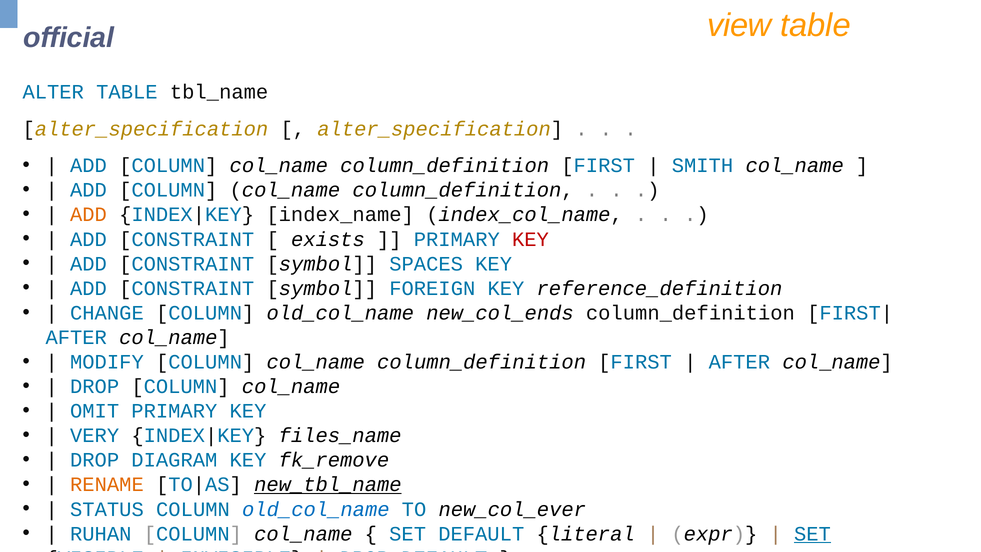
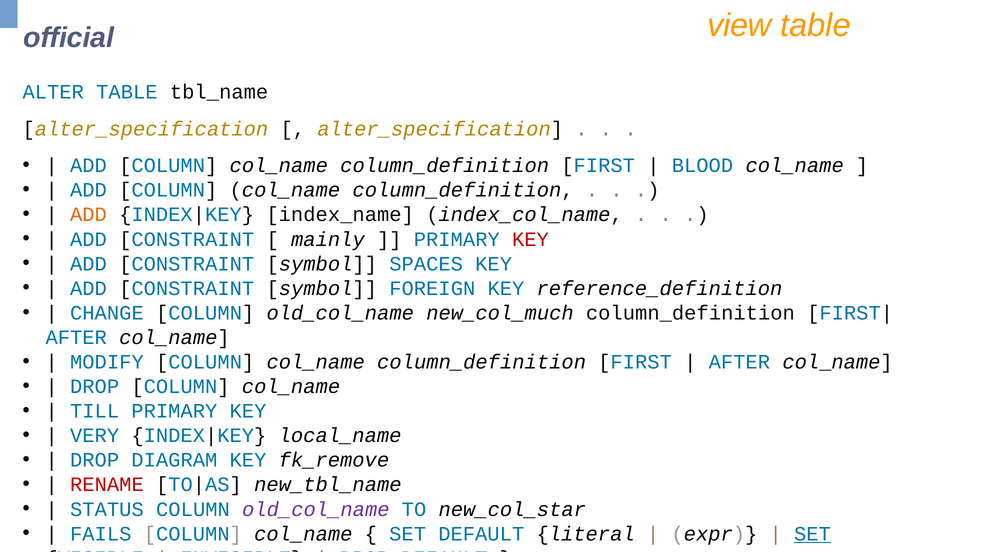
SMITH: SMITH -> BLOOD (702, 166)
exists: exists -> mainly (328, 239)
new_col_ends: new_col_ends -> new_col_much (500, 313)
OMIT: OMIT -> TILL (95, 411)
files_name: files_name -> local_name (340, 435)
RENAME colour: orange -> red (107, 485)
new_tbl_name underline: present -> none (328, 485)
old_col_name colour: blue -> purple (316, 509)
new_col_ever: new_col_ever -> new_col_star (512, 509)
RUHAN: RUHAN -> FAILS (101, 534)
